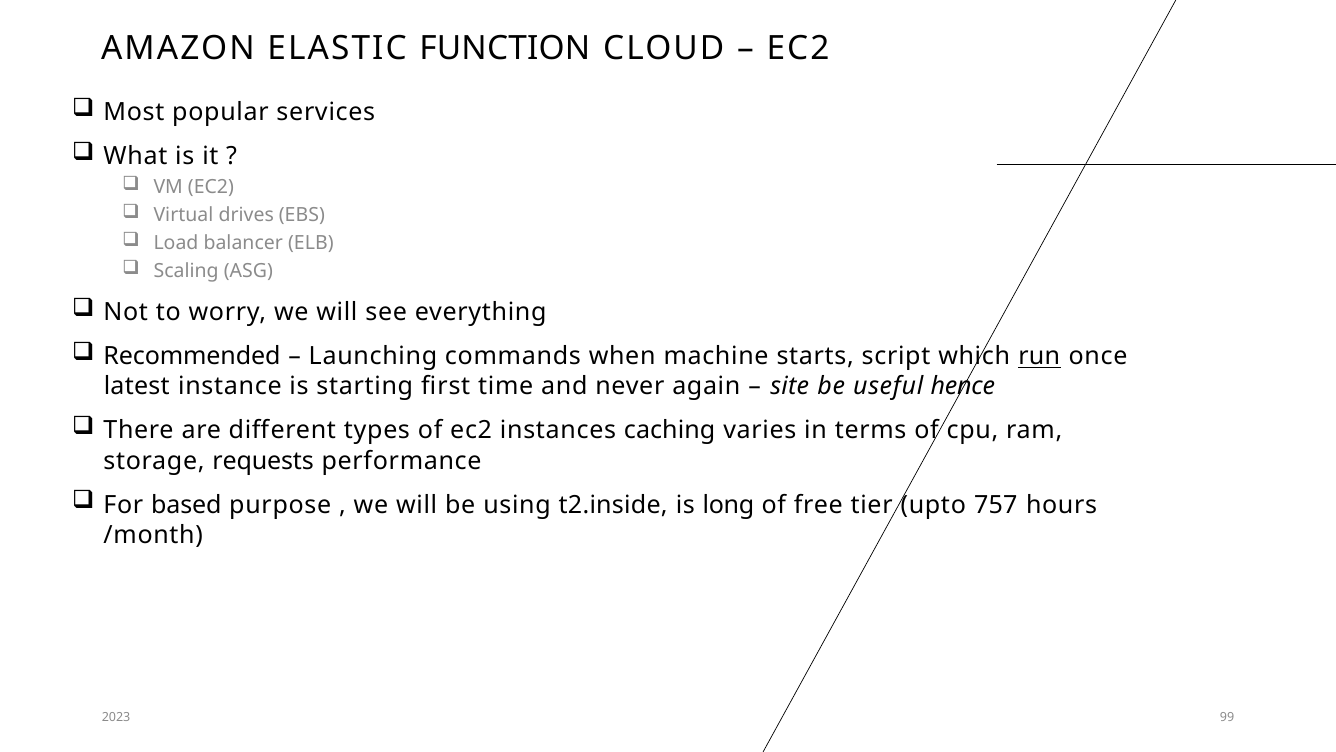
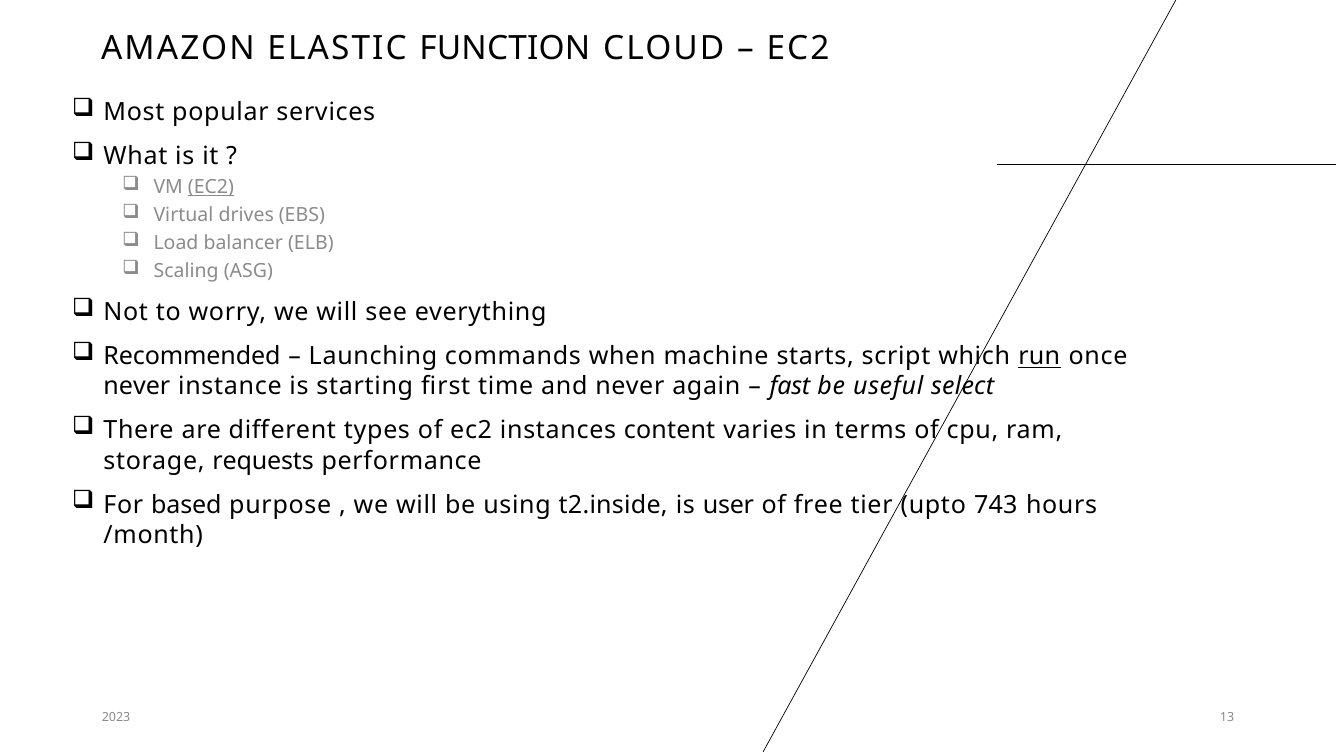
EC2 underline: none -> present (211, 187)
latest: latest -> never (137, 386)
site: site -> fast (790, 386)
hence: hence -> select (963, 386)
caching: caching -> content (670, 430)
long: long -> user (728, 504)
757: 757 -> 743 (996, 504)
99: 99 -> 13 (1227, 716)
